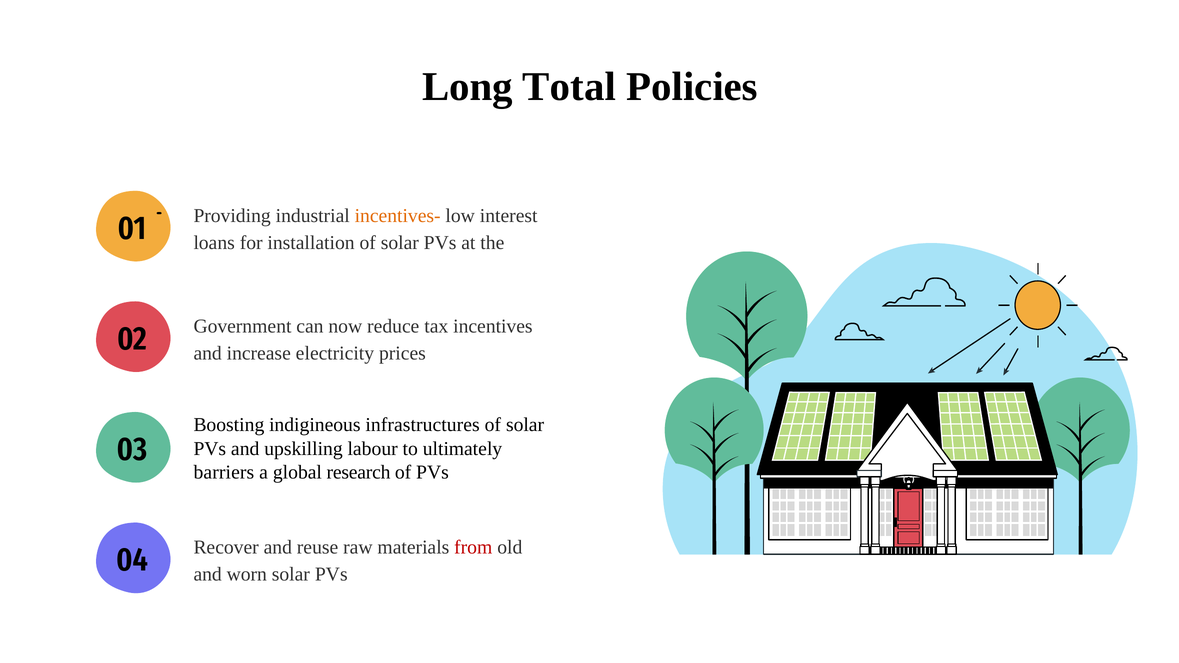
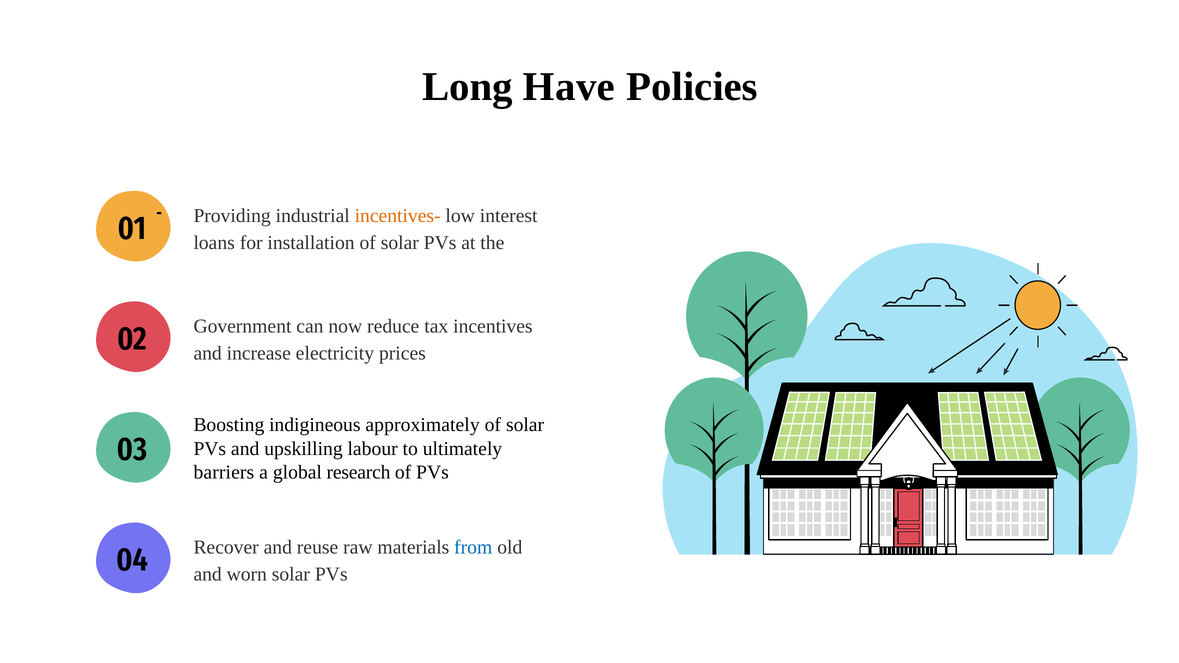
Total: Total -> Have (569, 87)
infrastructures: infrastructures -> approximately (423, 425)
from colour: red -> blue (473, 548)
